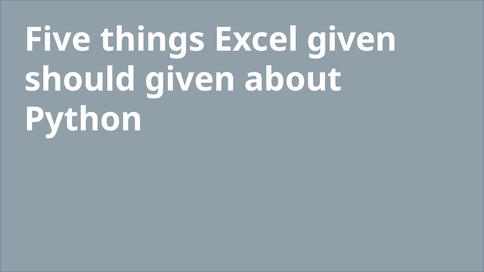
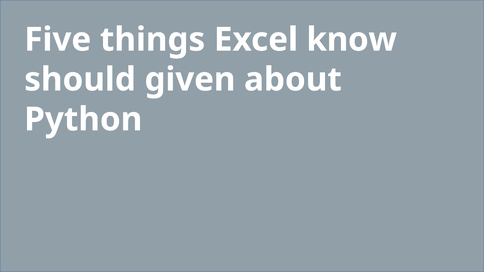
Excel given: given -> know (352, 40)
